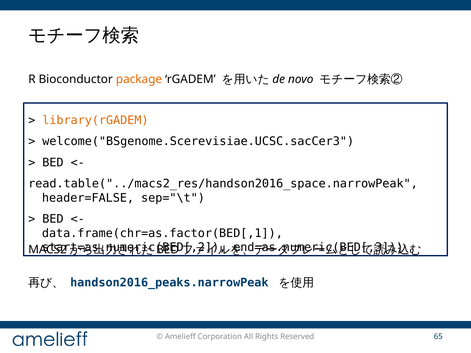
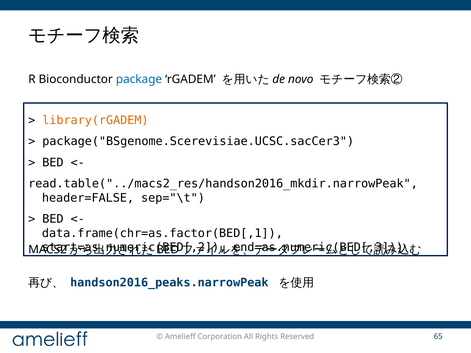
package colour: orange -> blue (139, 79)
welcome("BSgenome.Scerevisiae.UCSC.sacCer3: welcome("BSgenome.Scerevisiae.UCSC.sacCer3 -> package("BSgenome.Scerevisiae.UCSC.sacCer3 (198, 141)
read.table("../macs2_res/handson2016_space.narrowPeak: read.table("../macs2_res/handson2016_space.narrowPeak -> read.table("../macs2_res/handson2016_mkdir.narrowPeak (223, 184)
